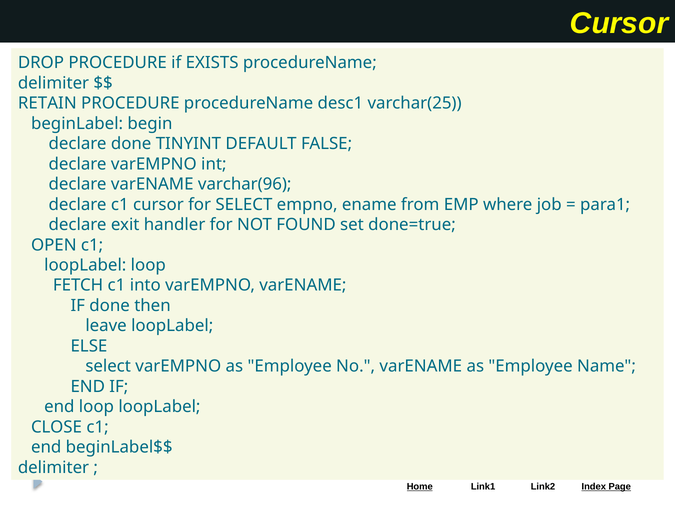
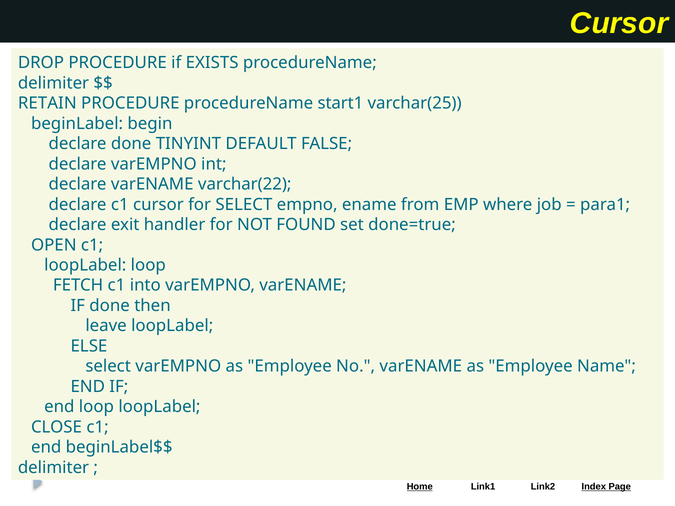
desc1: desc1 -> start1 (340, 103)
varchar(96: varchar(96 -> varchar(22 (245, 184)
